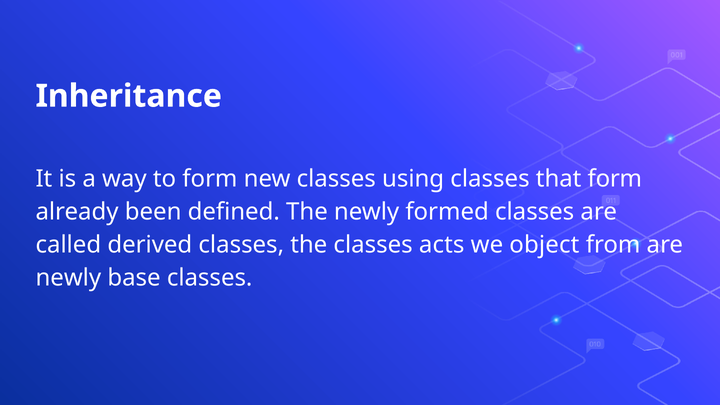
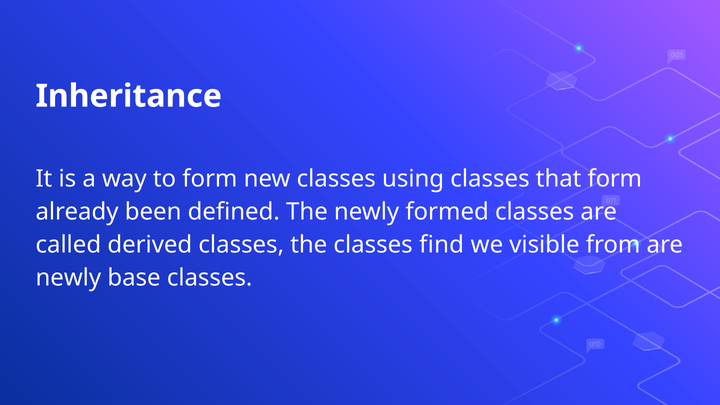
acts: acts -> find (442, 245)
object: object -> visible (544, 245)
